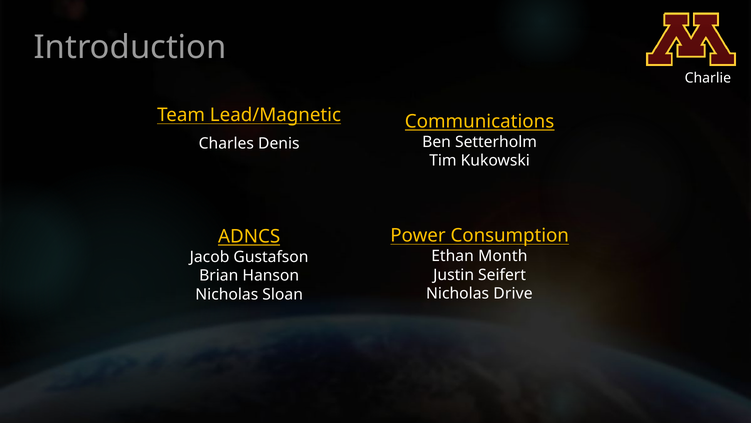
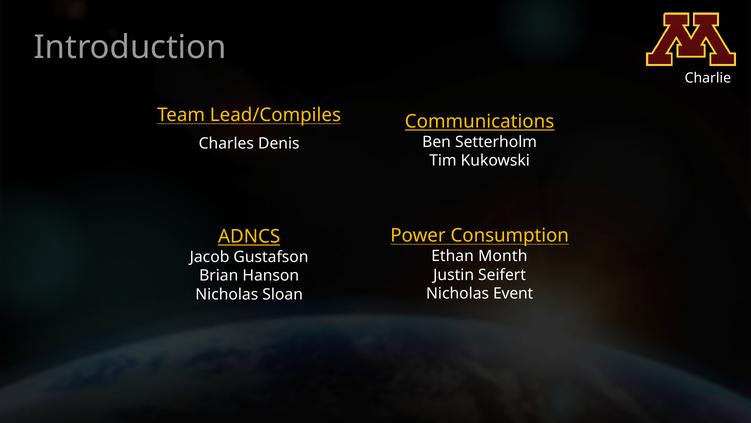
Lead/Magnetic: Lead/Magnetic -> Lead/Compiles (275, 115)
Drive: Drive -> Event (513, 293)
